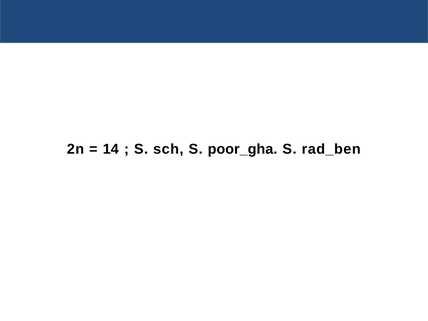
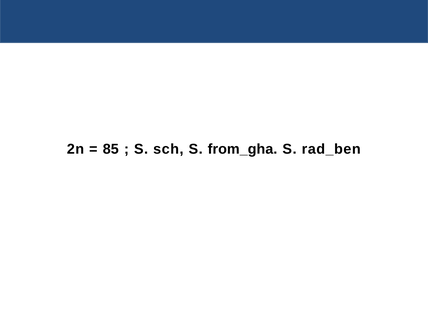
14: 14 -> 85 (111, 149)
poor_gha: poor_gha -> from_gha (243, 149)
